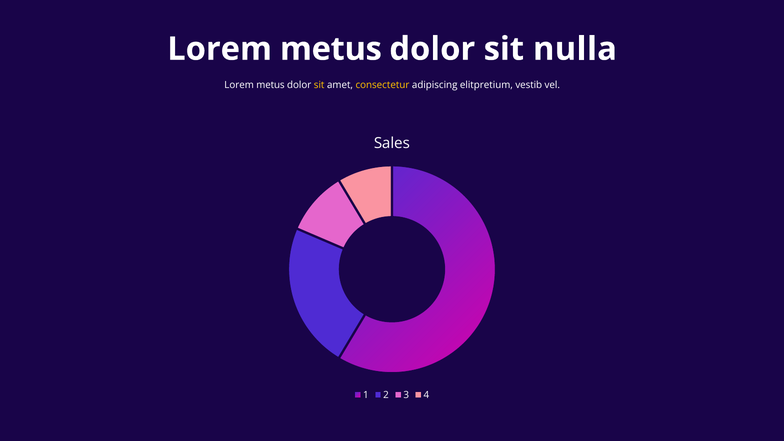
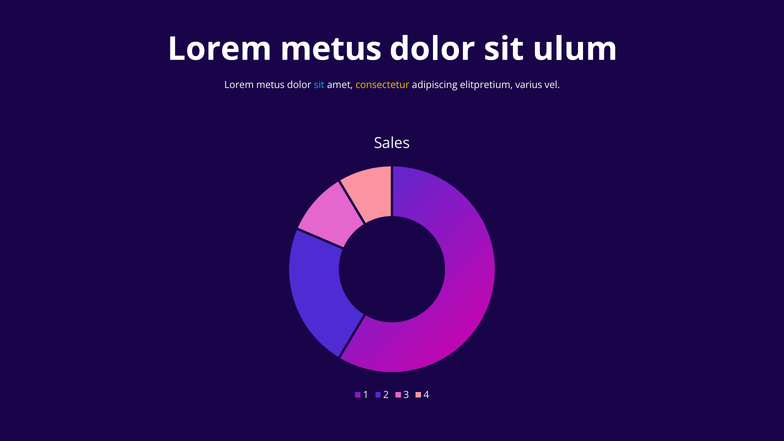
nulla: nulla -> ulum (575, 49)
sit colour: yellow -> light blue (319, 85)
vestib: vestib -> varius (529, 85)
